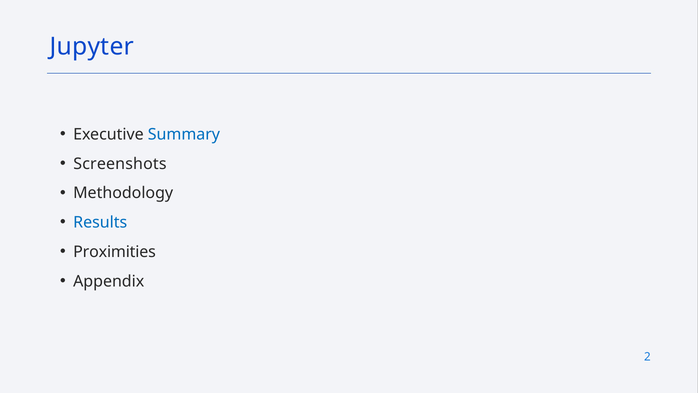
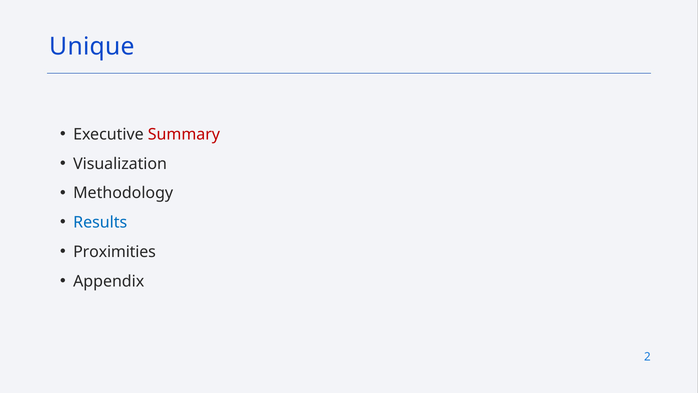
Jupyter: Jupyter -> Unique (92, 47)
Summary colour: blue -> red (184, 134)
Screenshots: Screenshots -> Visualization (120, 164)
